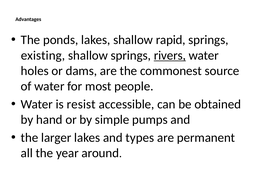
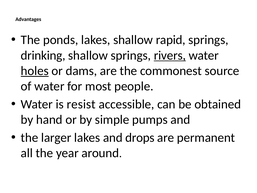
existing: existing -> drinking (43, 55)
holes underline: none -> present (35, 71)
types: types -> drops (140, 138)
